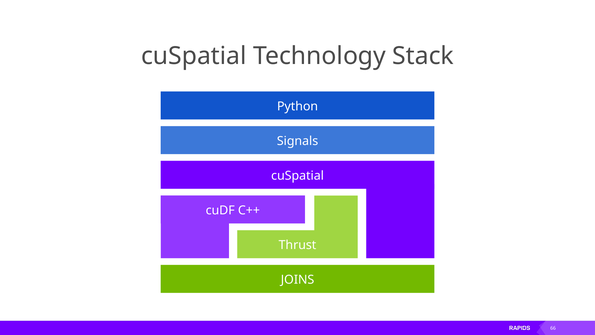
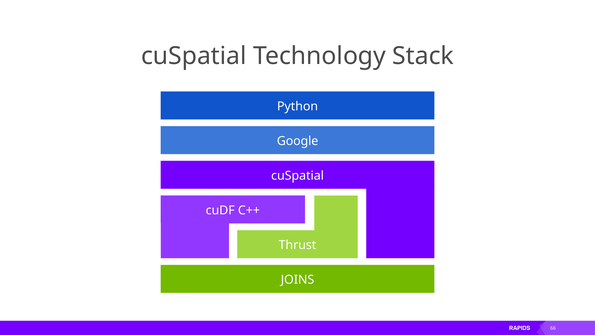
Signals: Signals -> Google (298, 141)
